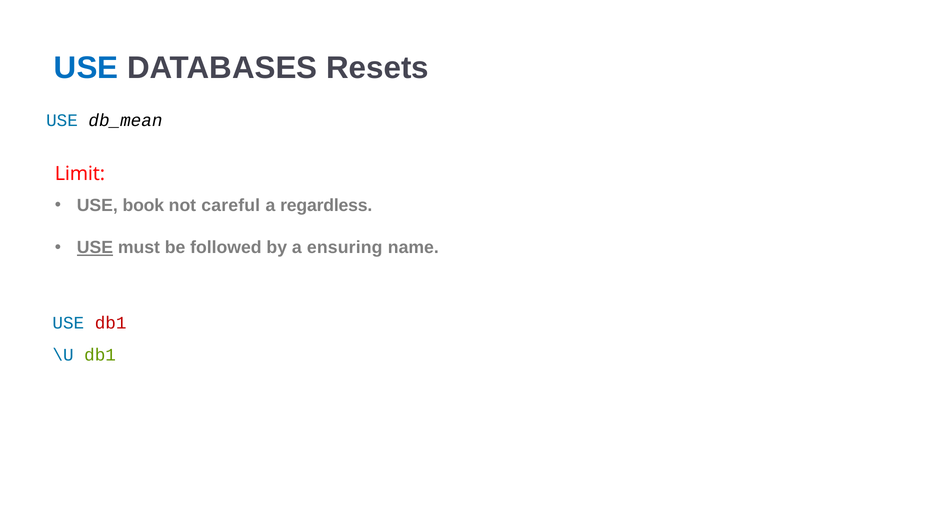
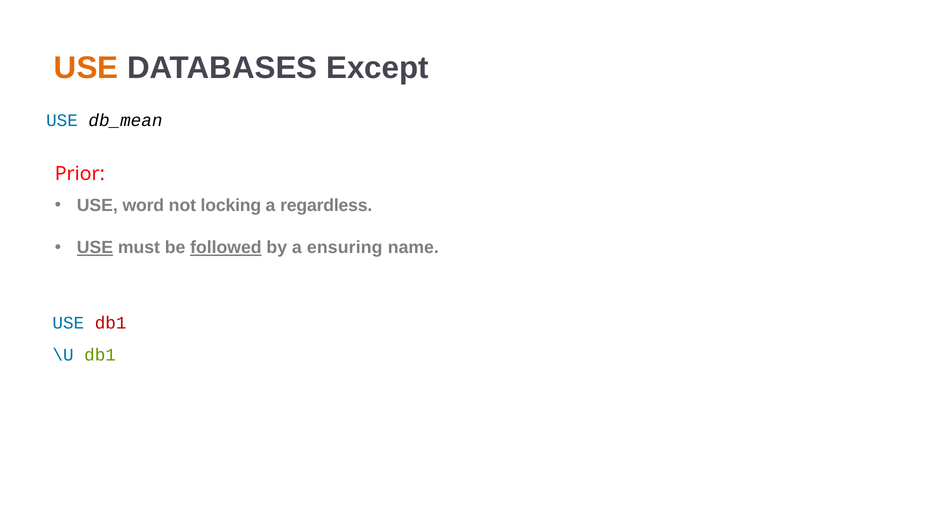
USE colour: blue -> orange (86, 68)
Resets: Resets -> Except (378, 68)
Limit: Limit -> Prior (80, 174)
book: book -> word (143, 206)
careful: careful -> locking (231, 206)
followed underline: none -> present (226, 248)
